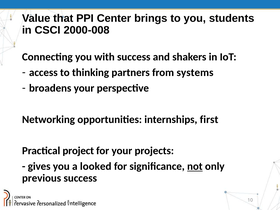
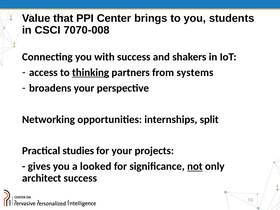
2000-008: 2000-008 -> 7070-008 (87, 30)
thinking underline: none -> present (91, 72)
first: first -> split (209, 119)
project: project -> studies (78, 151)
previous: previous -> architect (42, 178)
